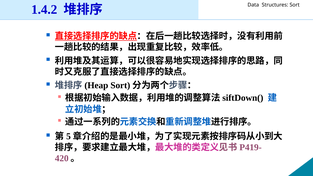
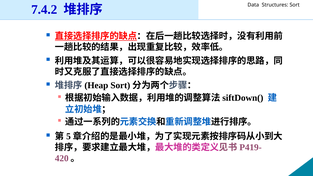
1.4.2: 1.4.2 -> 7.4.2 (44, 9)
